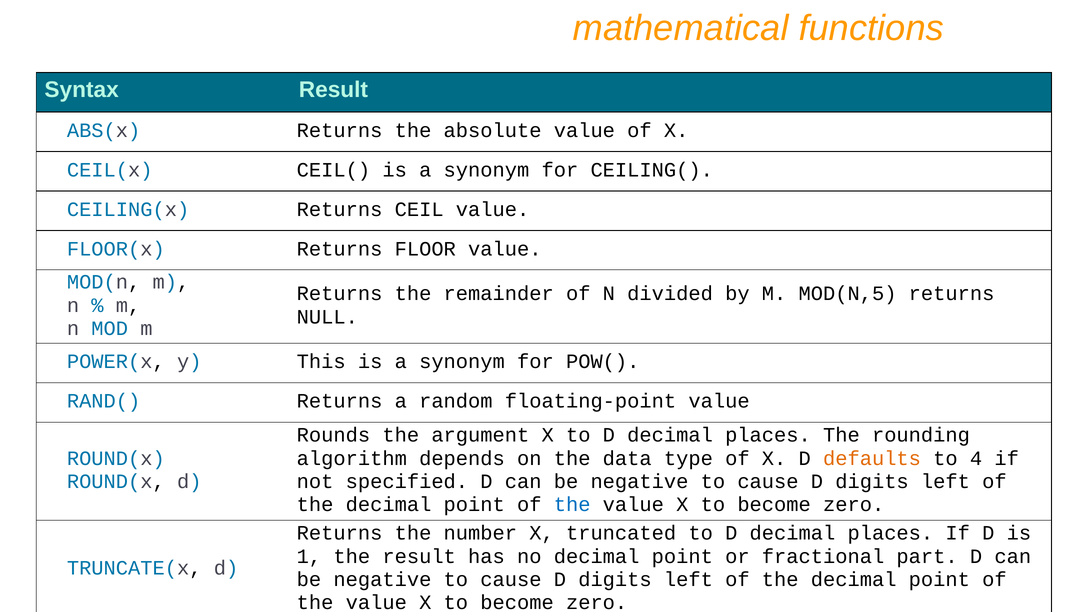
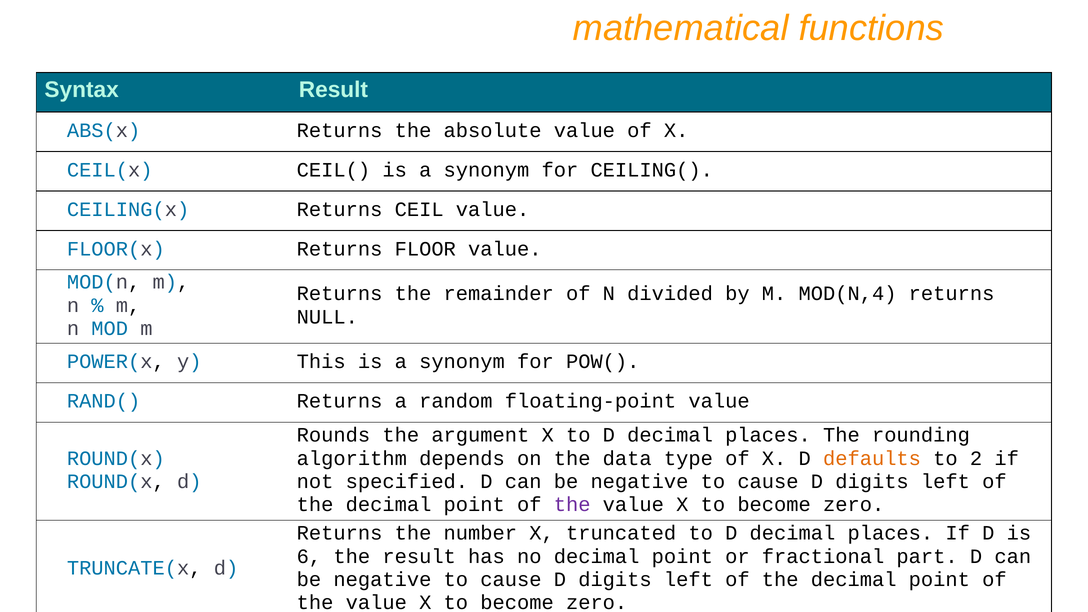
MOD(N,5: MOD(N,5 -> MOD(N,4 (848, 294)
4: 4 -> 2 (976, 458)
the colour: blue -> purple (572, 505)
1: 1 -> 6 (309, 556)
